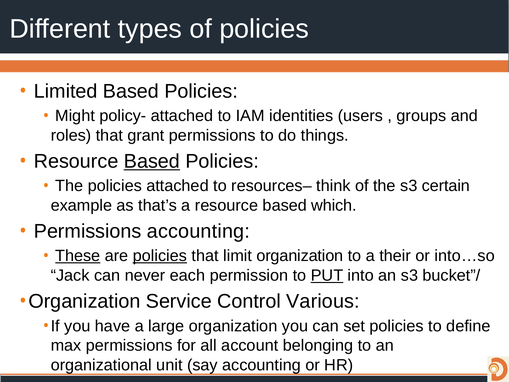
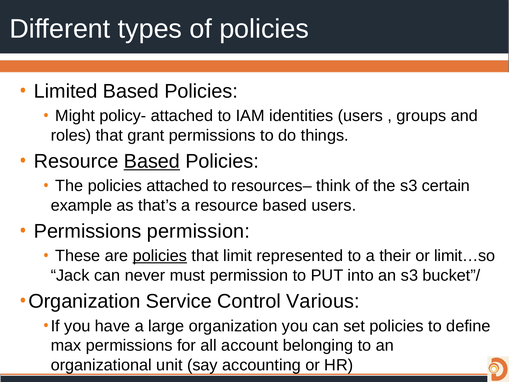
based which: which -> users (334, 205)
Permissions accounting: accounting -> permission (198, 231)
These underline: present -> none (78, 256)
limit organization: organization -> represented (300, 256)
into…so: into…so -> limit…so (465, 256)
each: each -> must (188, 275)
PUT underline: present -> none (327, 275)
